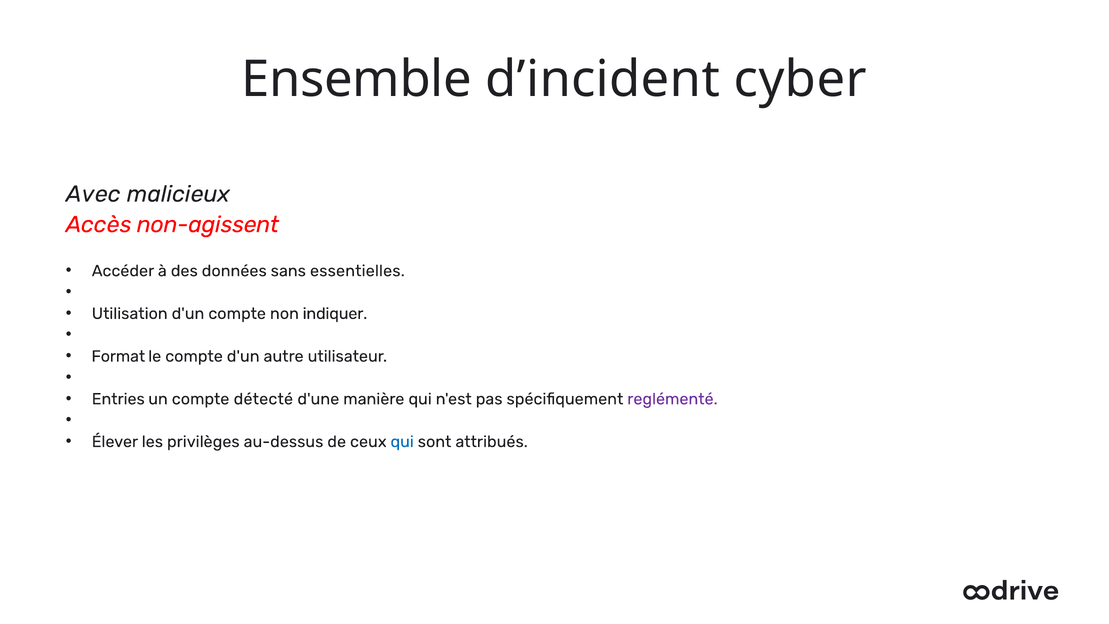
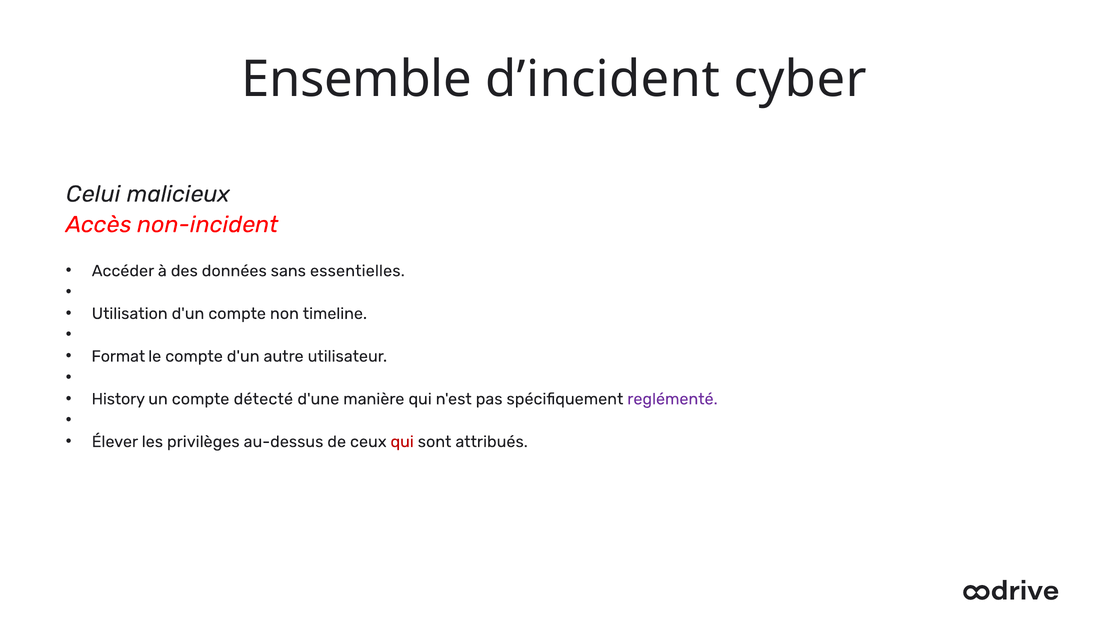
Avec: Avec -> Celui (93, 194)
non-agissent: non-agissent -> non-incident (208, 224)
indiquer: indiquer -> timeline (335, 314)
Entries: Entries -> History (118, 399)
qui colour: blue -> red (402, 442)
